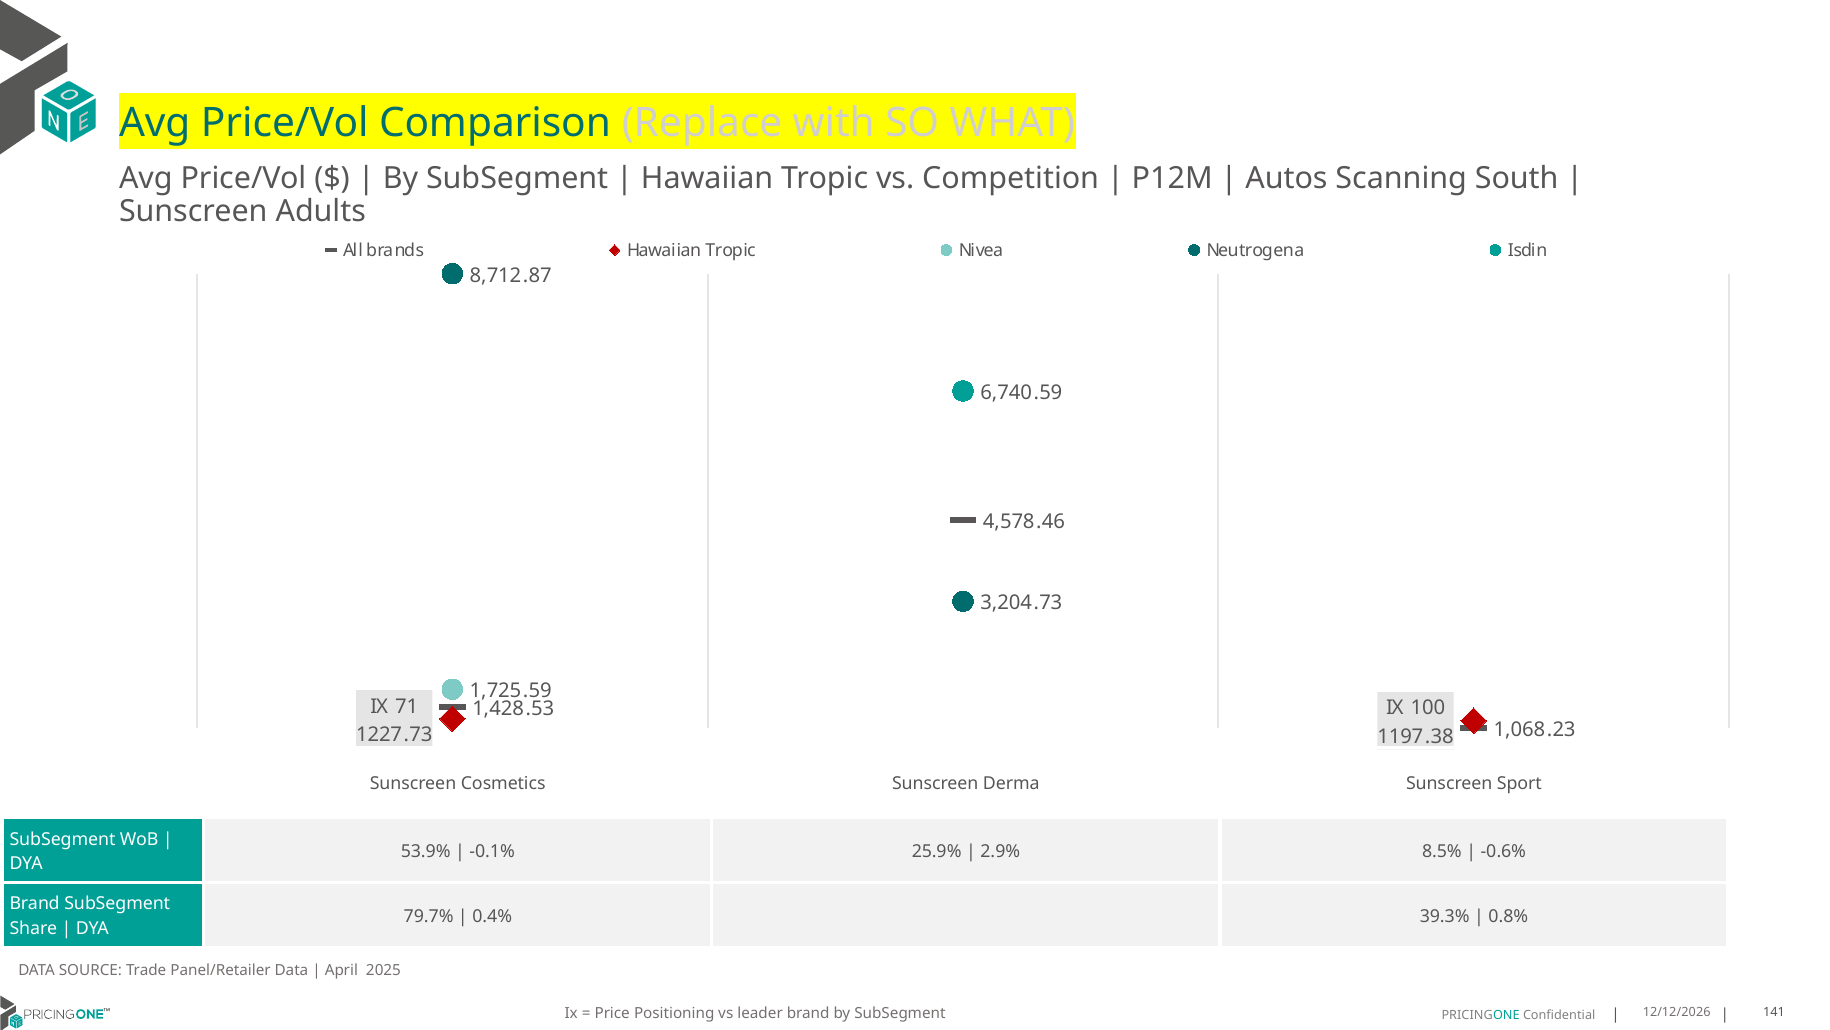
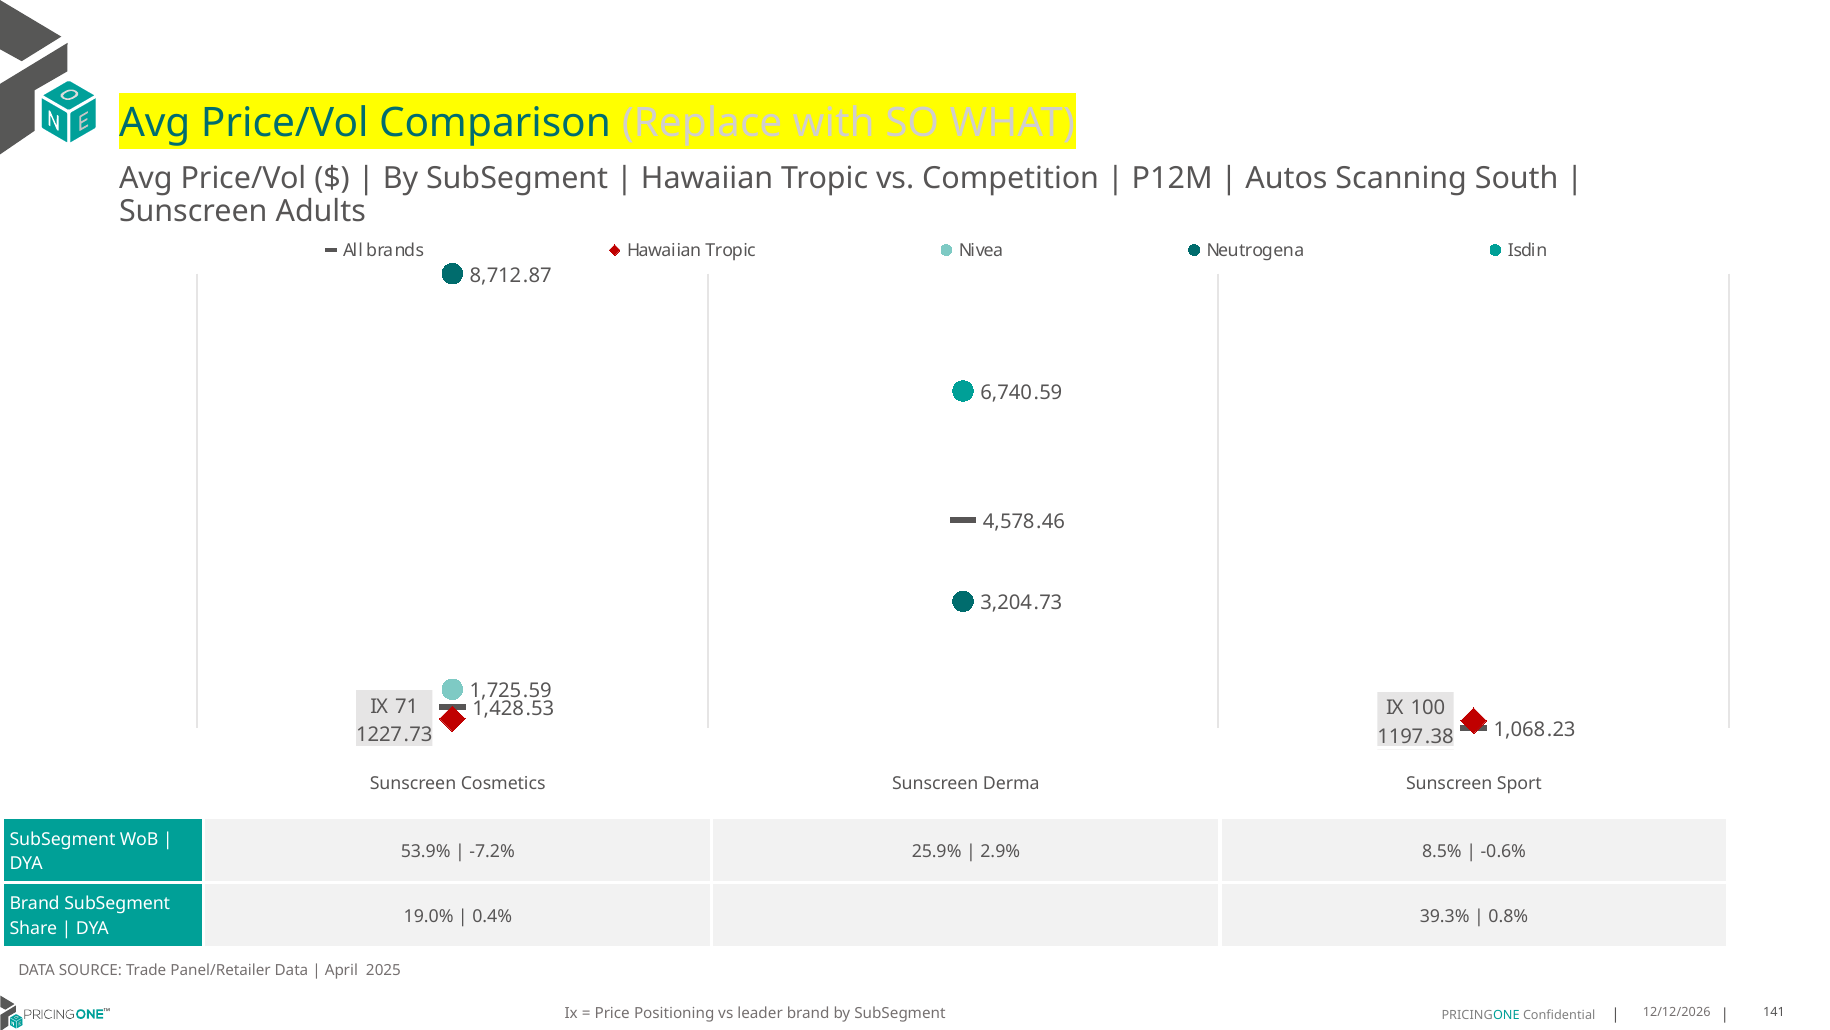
-0.1%: -0.1% -> -7.2% (492, 851)
79.7%: 79.7% -> 19.0% (429, 916)
